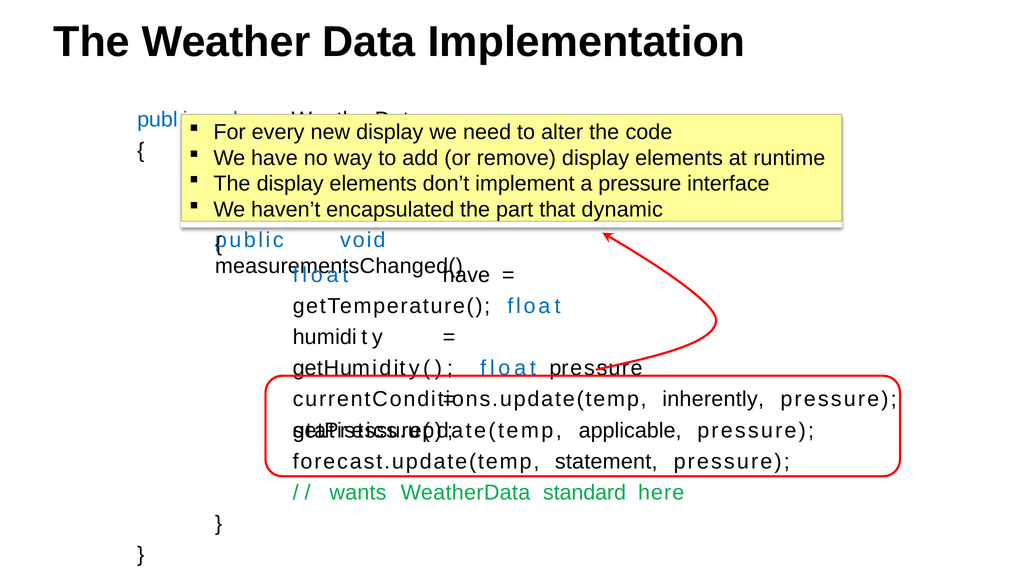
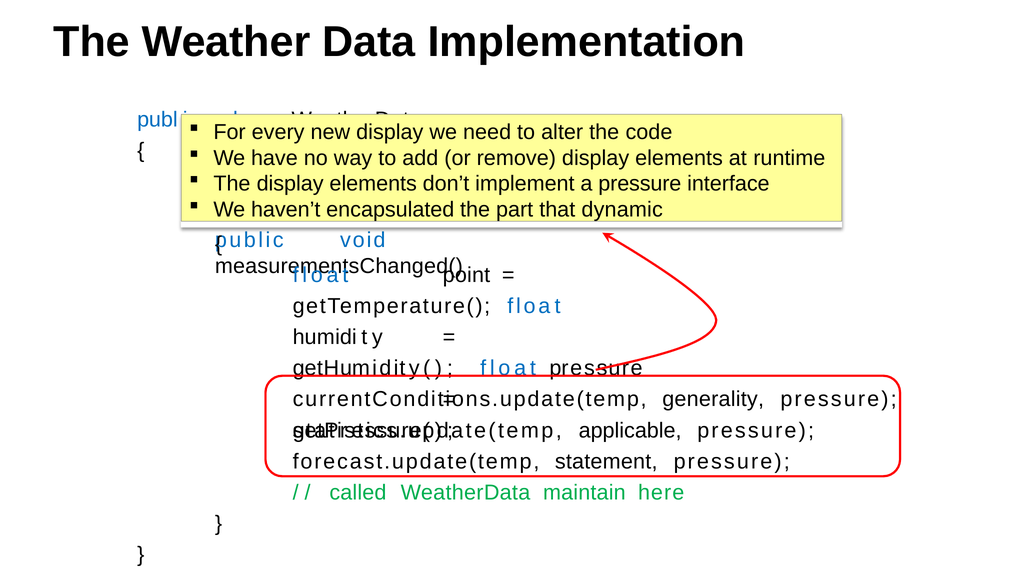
have: have -> point (466, 275)
inherently: inherently -> generality (713, 399)
wants: wants -> called (358, 492)
standard: standard -> maintain (584, 492)
